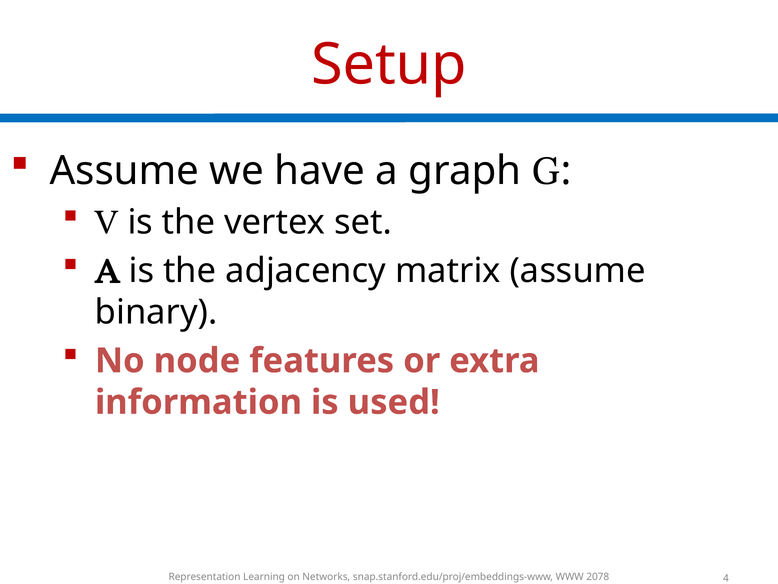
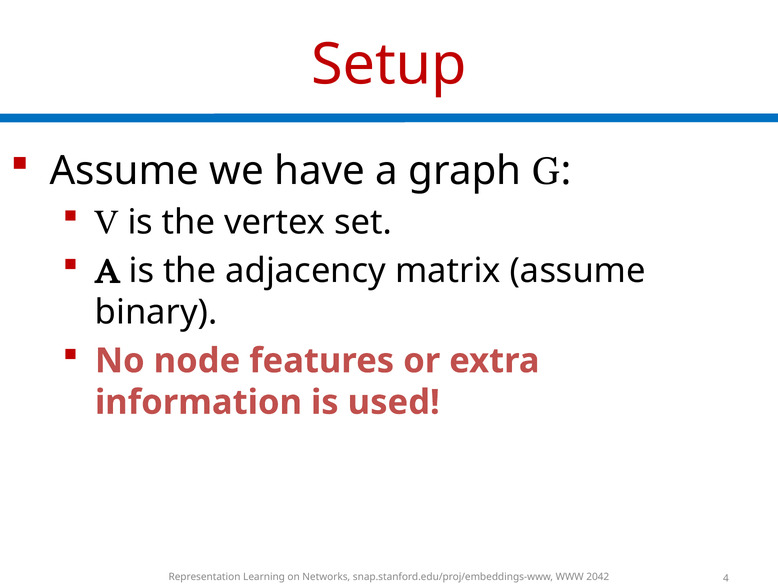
2078: 2078 -> 2042 (598, 577)
